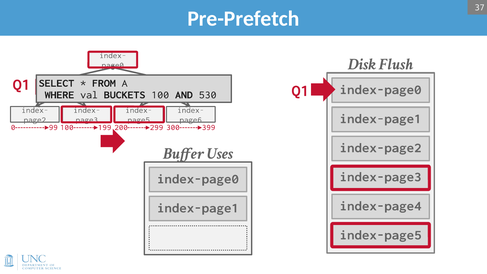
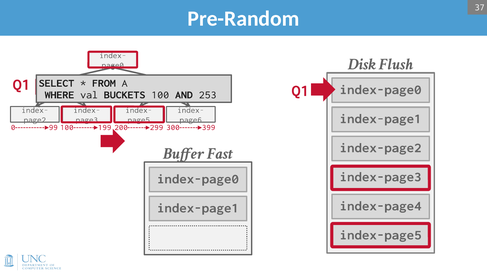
Pre-Prefetch: Pre-Prefetch -> Pre-Random (243, 19)
530: 530 -> 253 (208, 95)
Uses: Uses -> Fast (220, 153)
